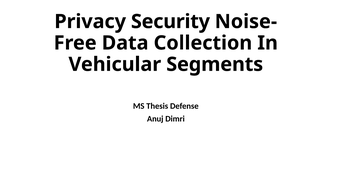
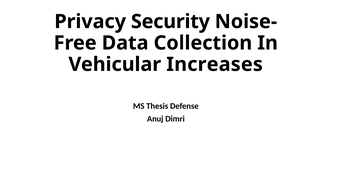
Segments: Segments -> Increases (215, 64)
